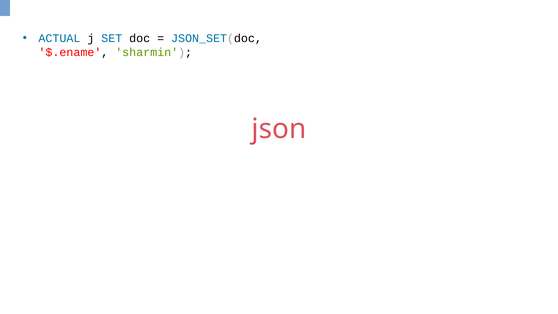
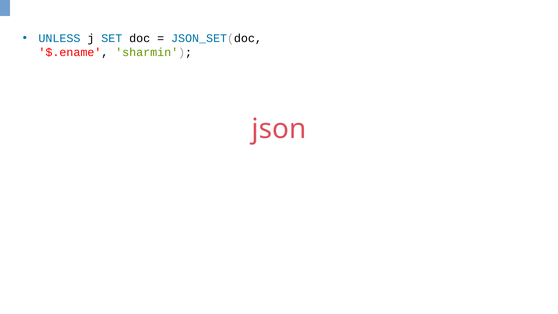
ACTUAL: ACTUAL -> UNLESS (59, 38)
